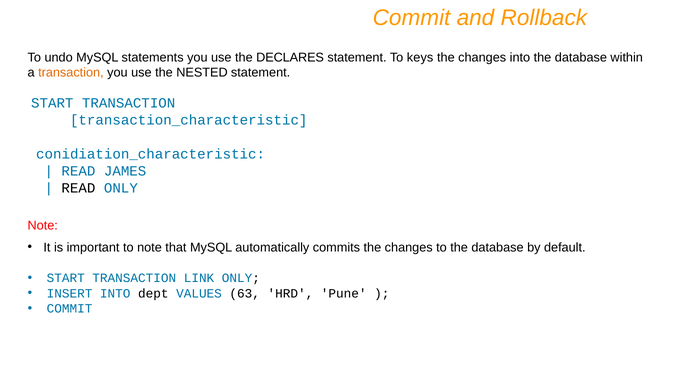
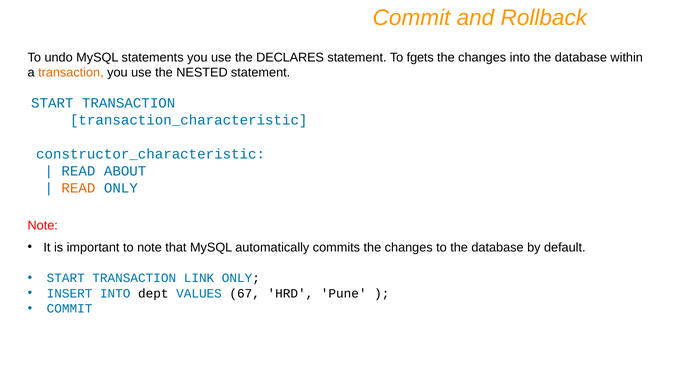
keys: keys -> fgets (420, 58)
conidiation_characteristic: conidiation_characteristic -> constructor_characteristic (151, 154)
JAMES: JAMES -> ABOUT (125, 171)
READ colour: black -> orange (78, 188)
63: 63 -> 67 (245, 293)
